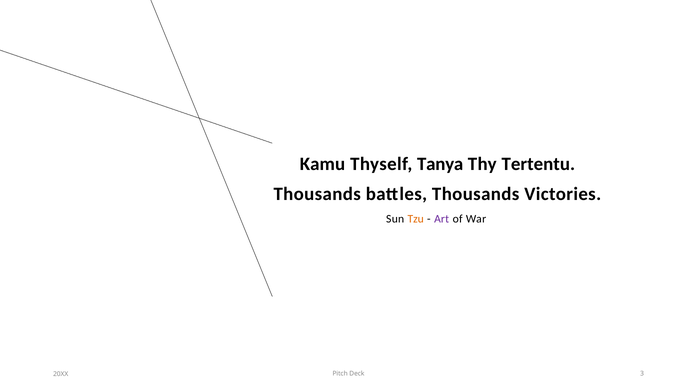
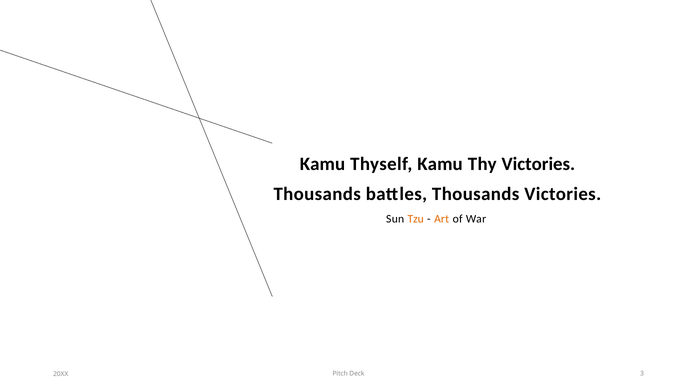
Thyself Tanya: Tanya -> Kamu (440, 164)
Thy Tertentu: Tertentu -> Victories (538, 164)
Art colour: purple -> orange (442, 219)
